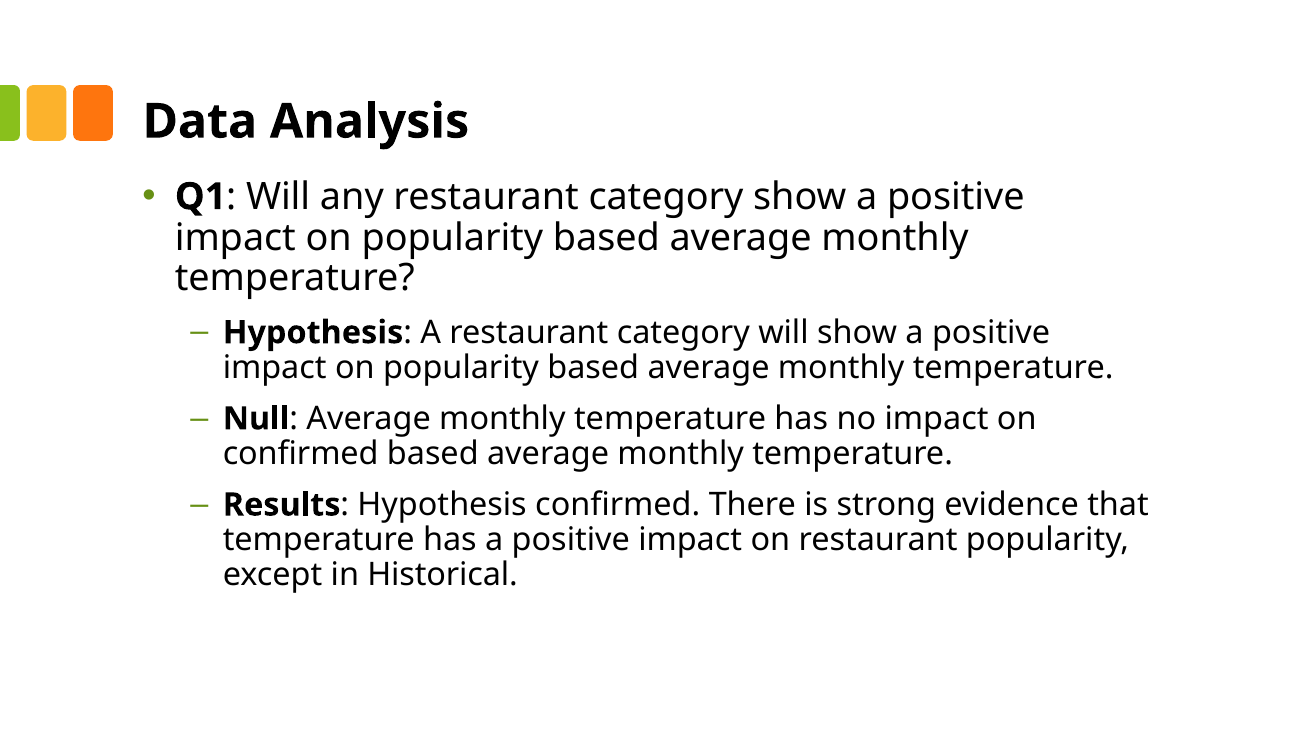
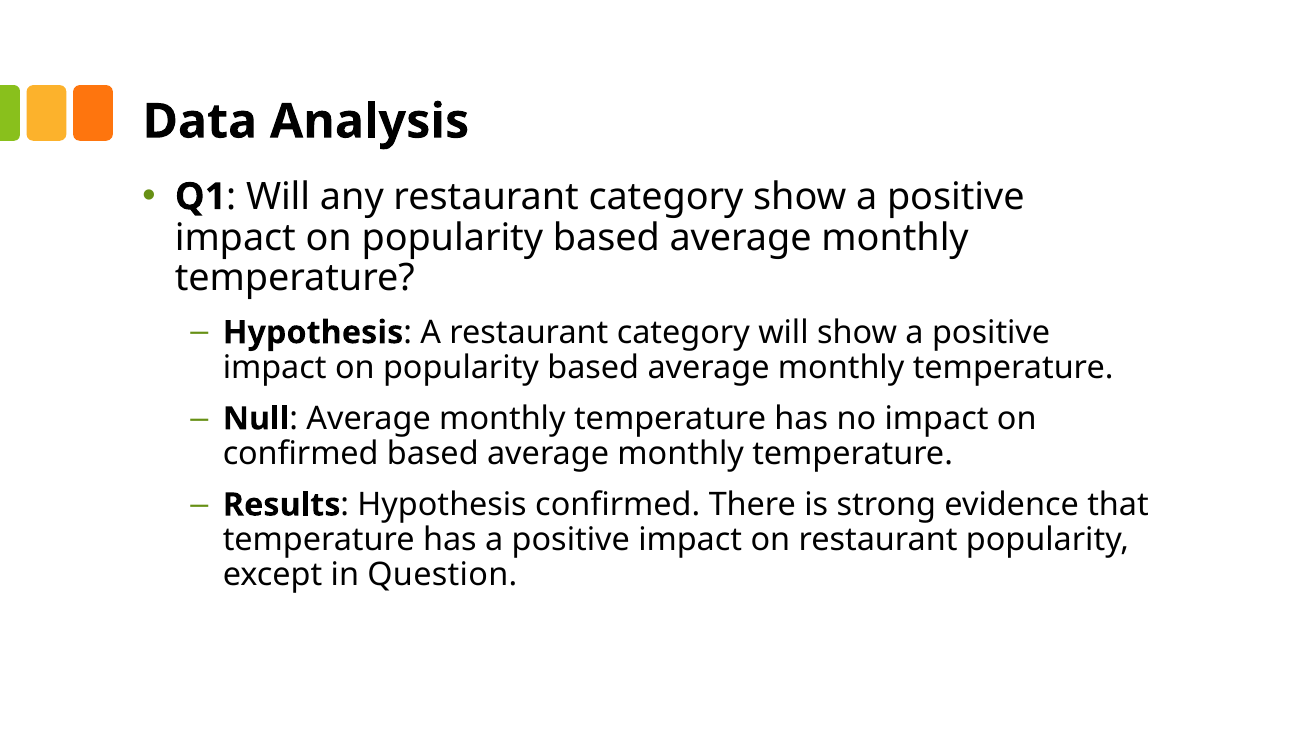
Historical: Historical -> Question (442, 575)
